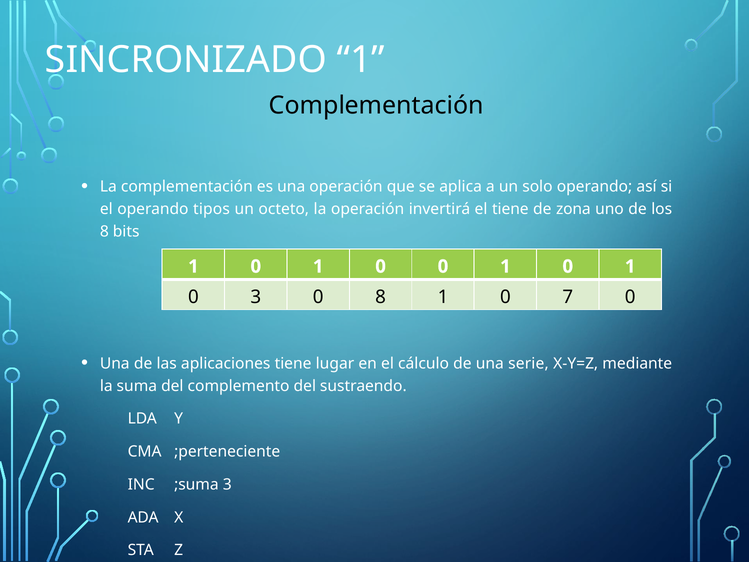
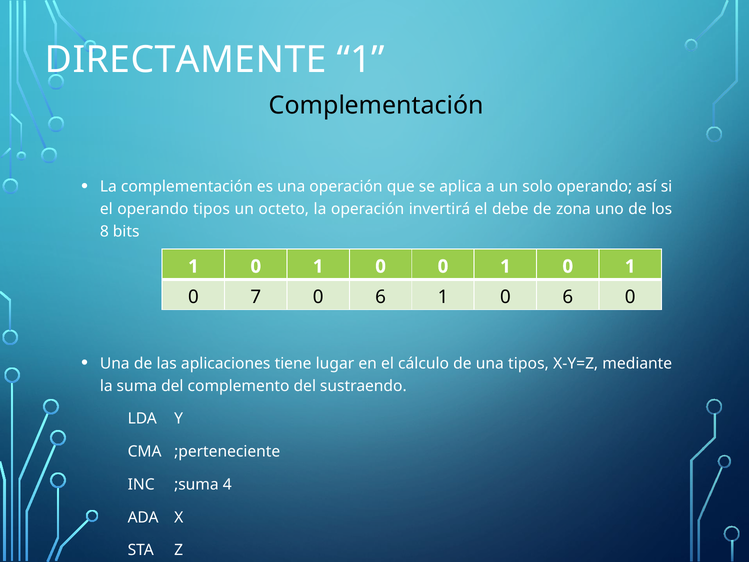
SINCRONIZADO: SINCRONIZADO -> DIRECTAMENTE (186, 60)
el tiene: tiene -> debe (510, 209)
0 3: 3 -> 7 (256, 297)
8: 8 -> 6 (381, 297)
1 0 7: 7 -> 6 (568, 297)
una serie: serie -> tipos (528, 363)
;suma 3: 3 -> 4 (227, 484)
